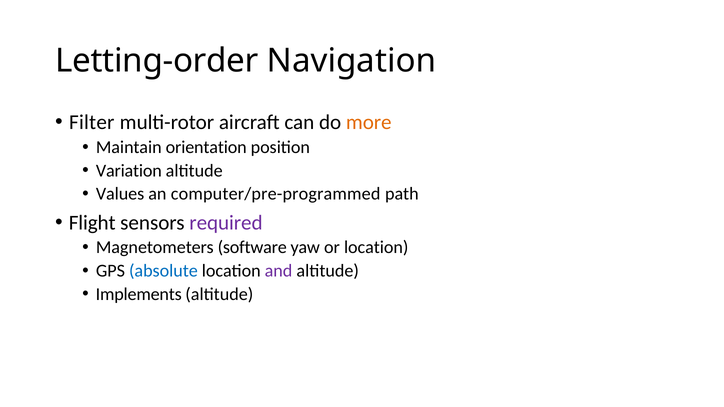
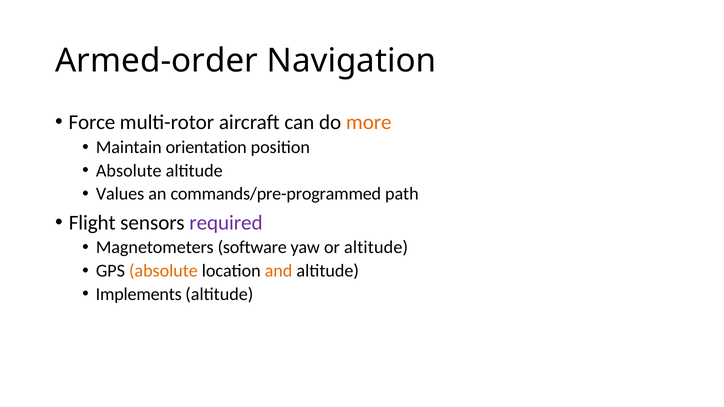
Letting-order: Letting-order -> Armed-order (157, 61)
Filter: Filter -> Force (92, 122)
Variation: Variation -> Absolute (129, 171)
computer/pre-programmed: computer/pre-programmed -> commands/pre-programmed (276, 194)
or location: location -> altitude (376, 248)
absolute colour: blue -> orange (163, 271)
and colour: purple -> orange (279, 271)
